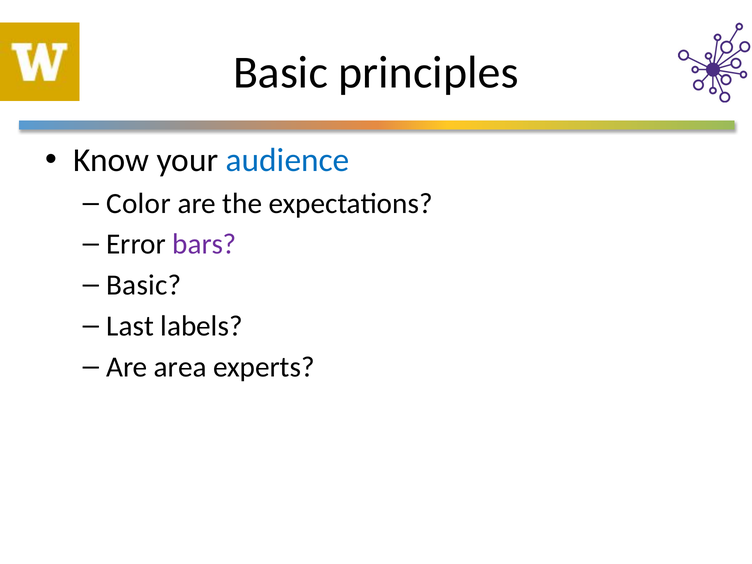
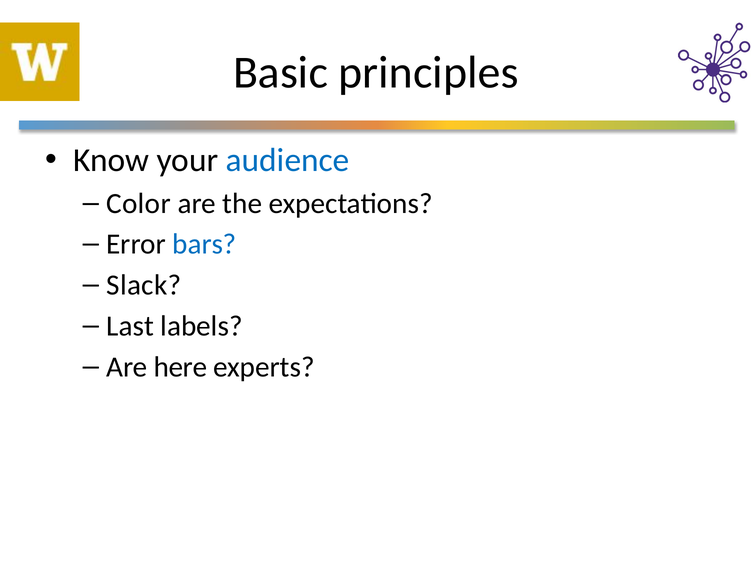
bars colour: purple -> blue (204, 244)
Basic: Basic -> Slack (144, 285)
area: area -> here (180, 367)
